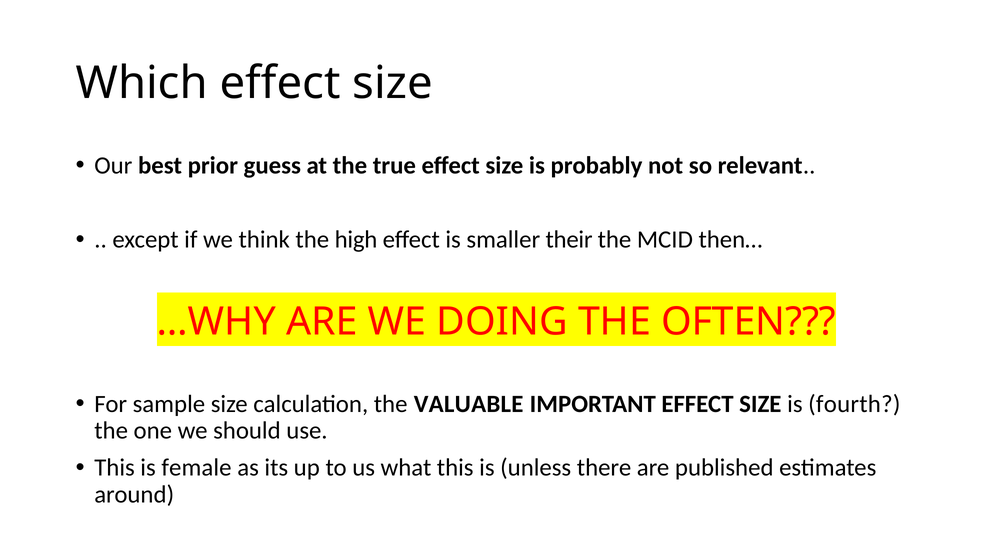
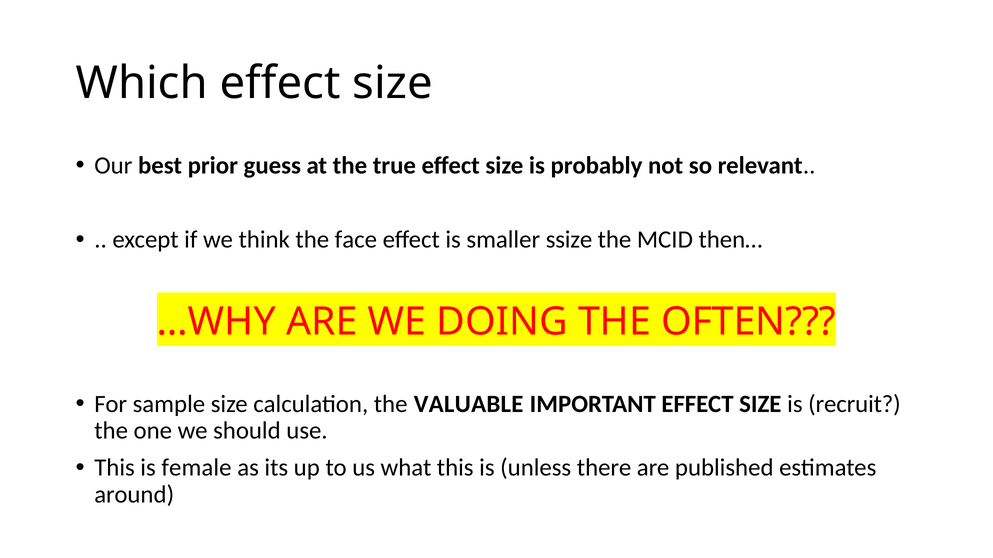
high: high -> face (356, 240)
their: their -> ssize (569, 240)
fourth: fourth -> recruit (854, 404)
